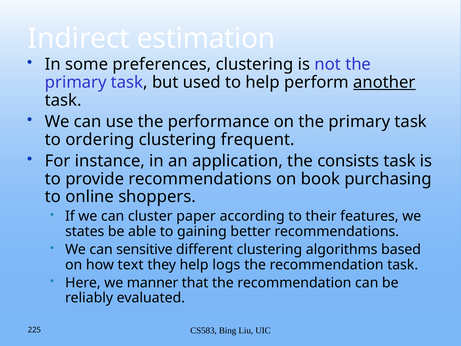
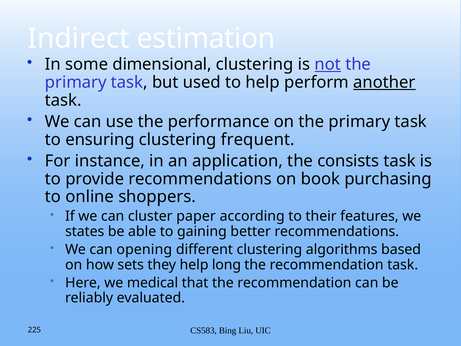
preferences: preferences -> dimensional (162, 64)
not underline: none -> present (328, 64)
ordering: ordering -> ensuring (100, 139)
sensitive: sensitive -> opening (144, 249)
text: text -> sets (131, 265)
logs: logs -> long (226, 265)
manner: manner -> medical (153, 283)
